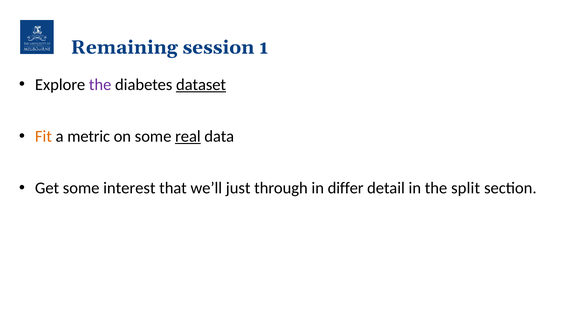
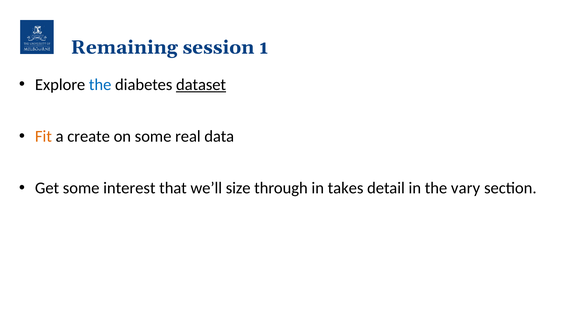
the colour: purple -> blue (100, 85)
metric: metric -> create (89, 136)
real underline: present -> none (188, 136)
just: just -> size (238, 188)
differ: differ -> takes (346, 188)
split: split -> vary (466, 188)
